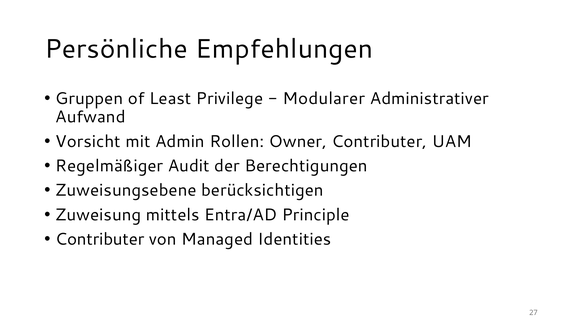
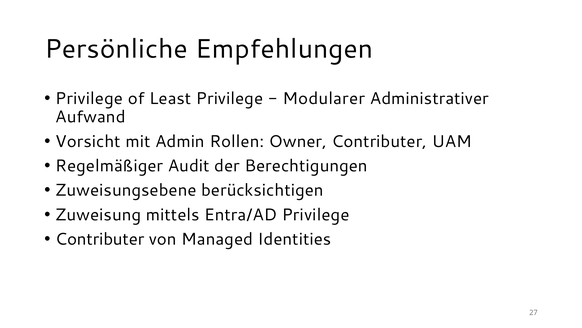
Gruppen: Gruppen -> Privilege (89, 98)
Entra/AD Principle: Principle -> Privilege (316, 214)
